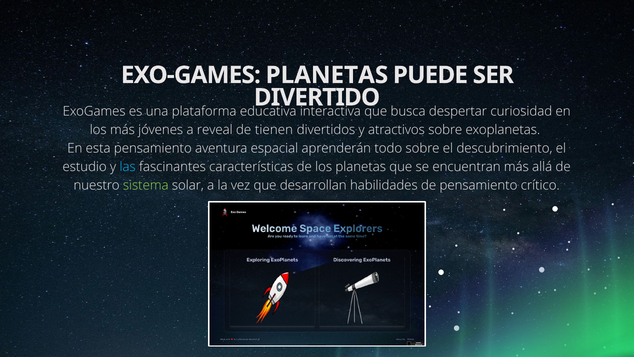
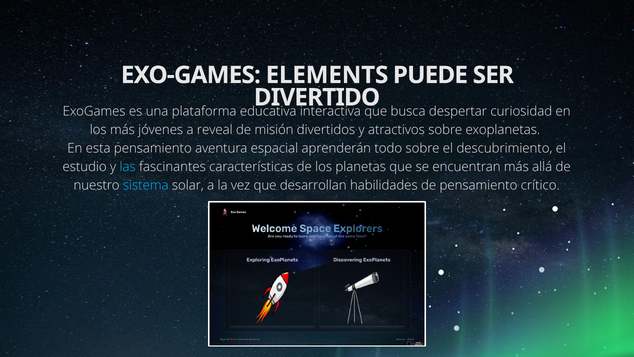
EXO-GAMES PLANETAS: PLANETAS -> ELEMENTS (327, 75)
tienen: tienen -> misión (274, 130)
sistema colour: light green -> light blue (146, 185)
